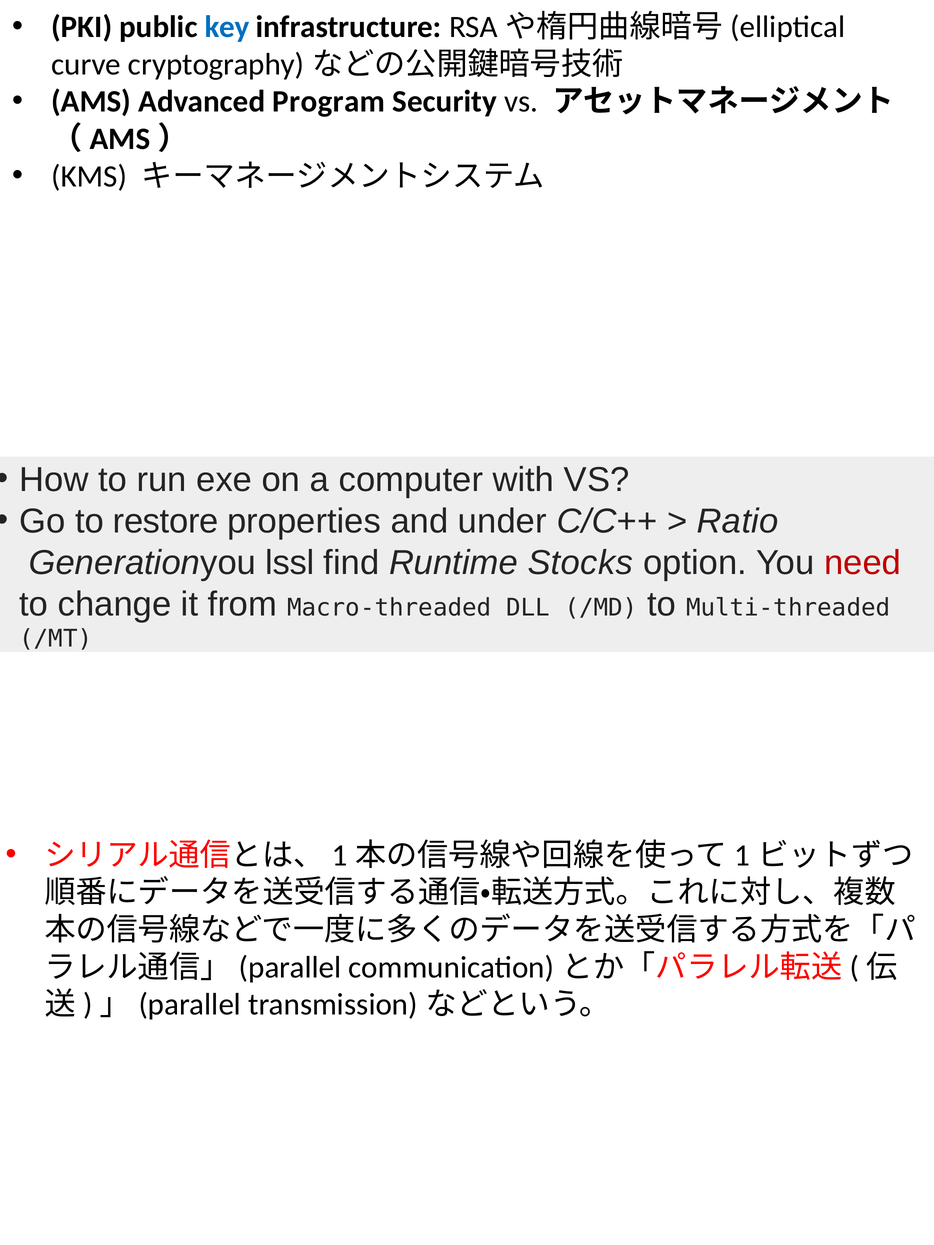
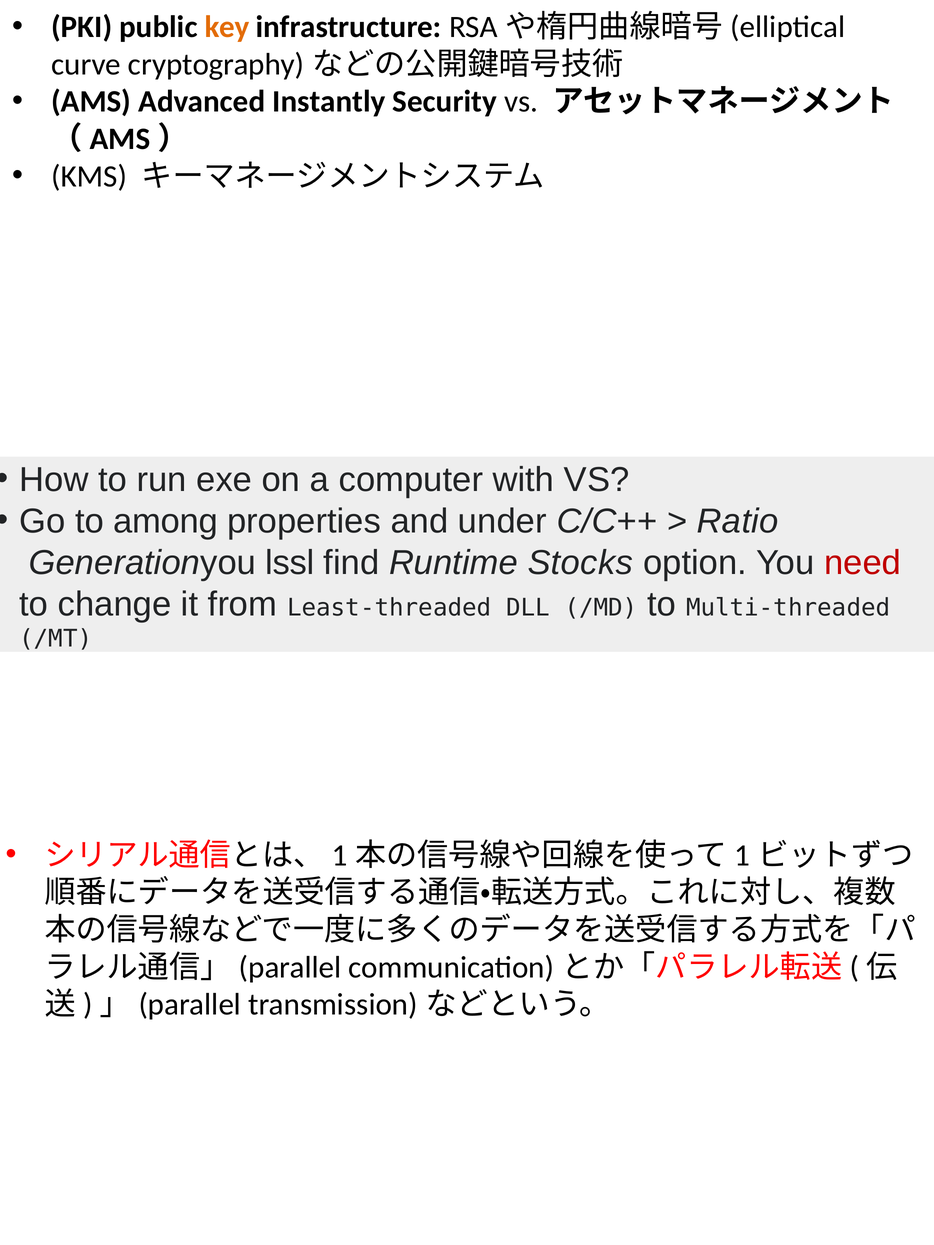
key colour: blue -> orange (227, 27)
Program: Program -> Instantly (329, 102)
restore: restore -> among (166, 522)
Macro-threaded: Macro-threaded -> Least-threaded (389, 608)
